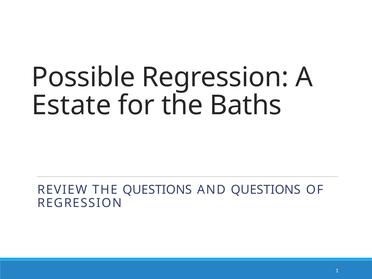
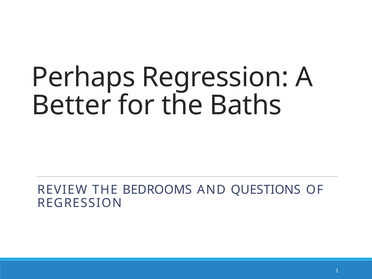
Possible: Possible -> Perhaps (83, 77)
Estate: Estate -> Better (71, 105)
THE QUESTIONS: QUESTIONS -> BEDROOMS (157, 190)
